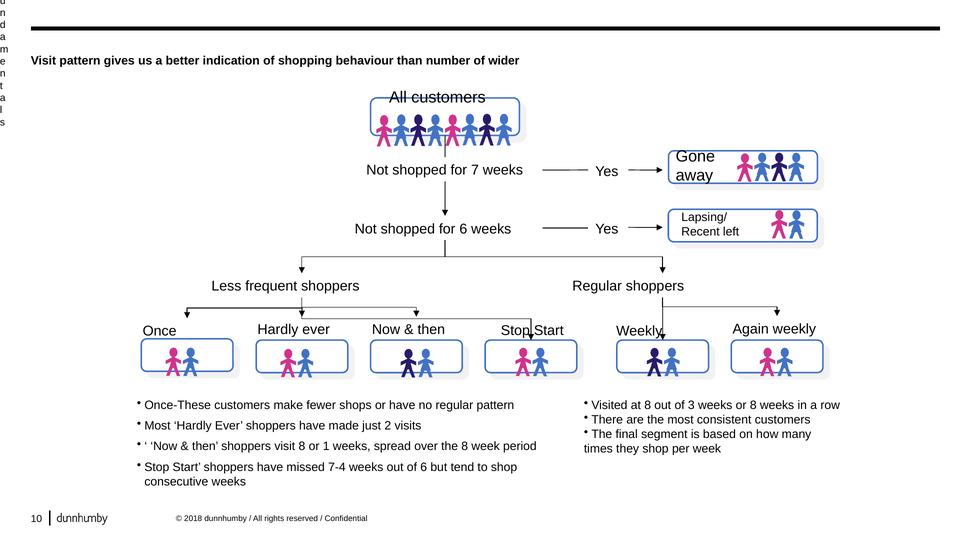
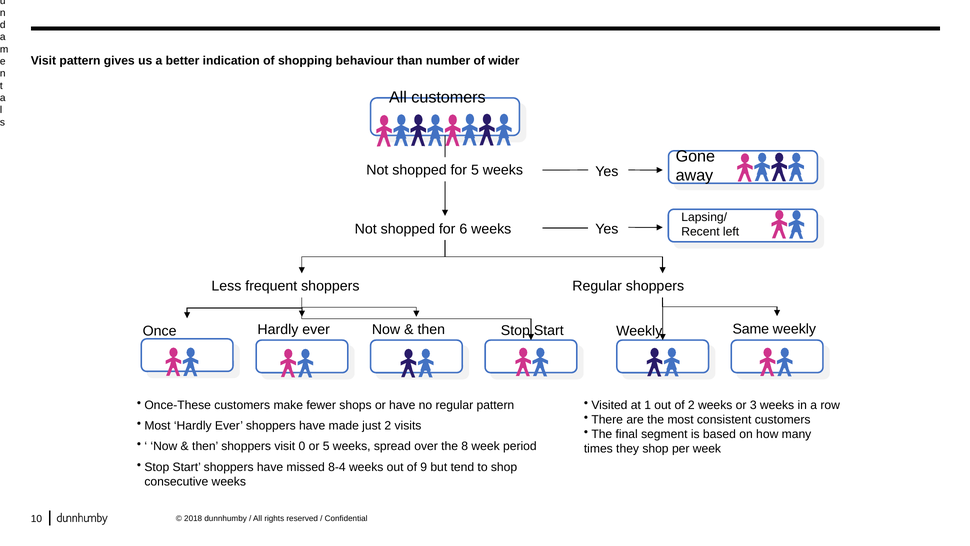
for 7: 7 -> 5 (475, 170)
Again: Again -> Same (751, 329)
at 8: 8 -> 1 (648, 405)
of 3: 3 -> 2 (691, 405)
or 8: 8 -> 3 (753, 405)
visit 8: 8 -> 0 (302, 446)
or 1: 1 -> 5 (326, 446)
7-4: 7-4 -> 8-4 (337, 467)
of 6: 6 -> 9 (424, 467)
